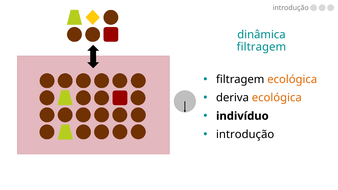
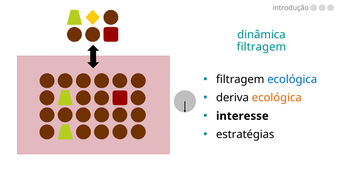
ecológica colour: orange -> blue (292, 79)
indivíduo: indivíduo -> interesse (242, 116)
introdução: introdução -> estratégias (245, 134)
